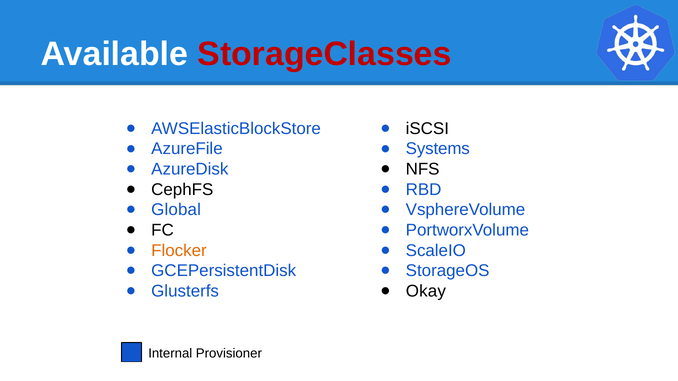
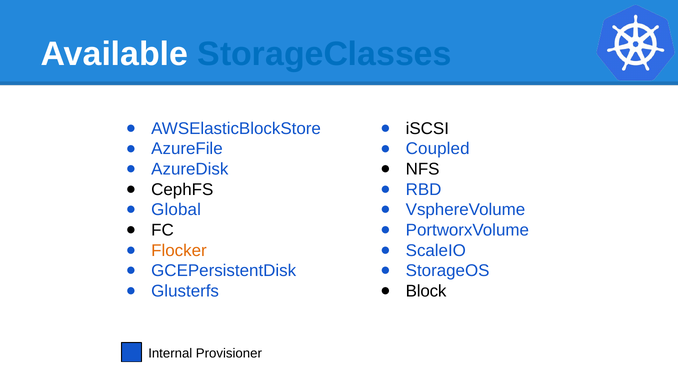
StorageClasses colour: red -> blue (325, 54)
Systems: Systems -> Coupled (438, 149)
Okay: Okay -> Block (426, 291)
